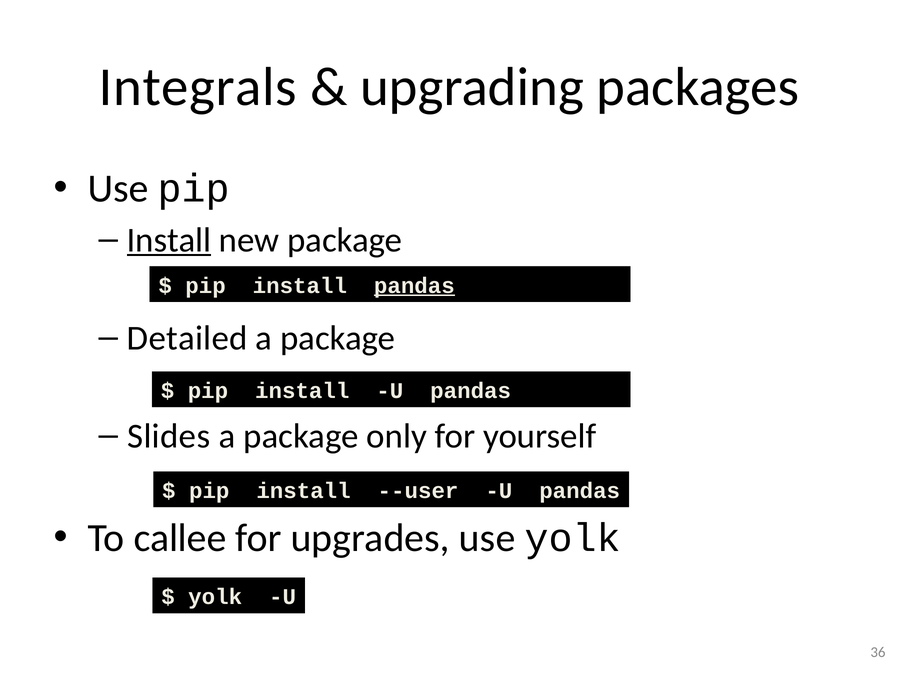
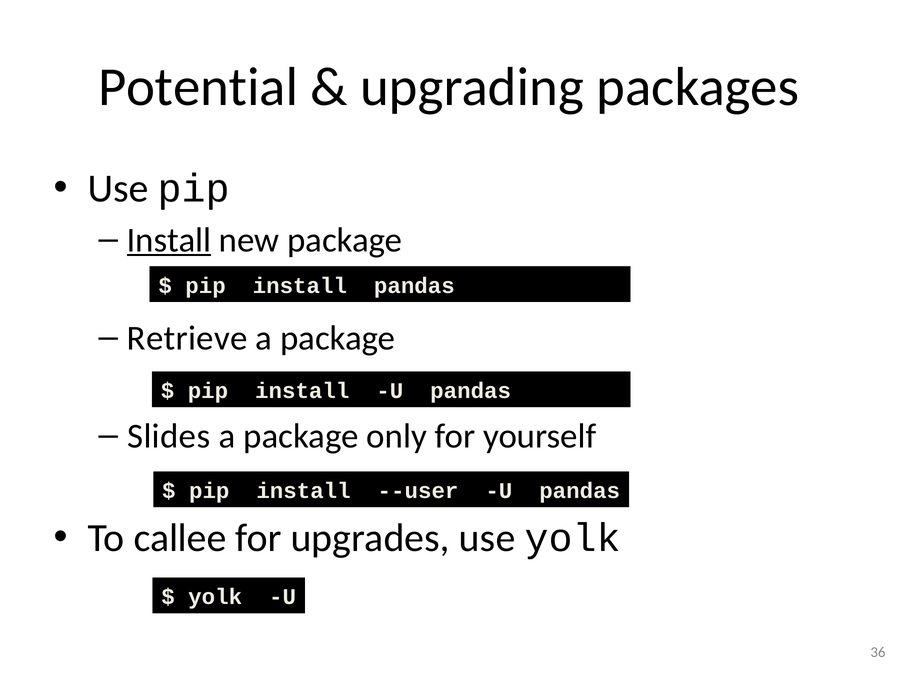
Integrals: Integrals -> Potential (198, 87)
pandas underline: present -> none (414, 285)
Detailed: Detailed -> Retrieve (187, 338)
